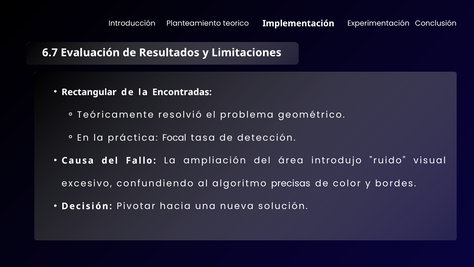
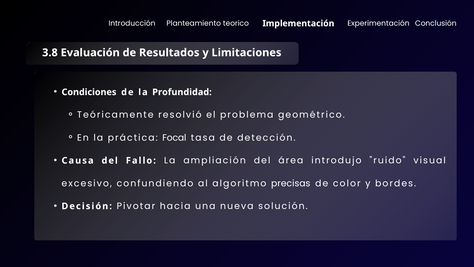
6.7: 6.7 -> 3.8 (50, 53)
Rectangular: Rectangular -> Condiciones (89, 92)
Encontradas: Encontradas -> Profundidad (182, 92)
